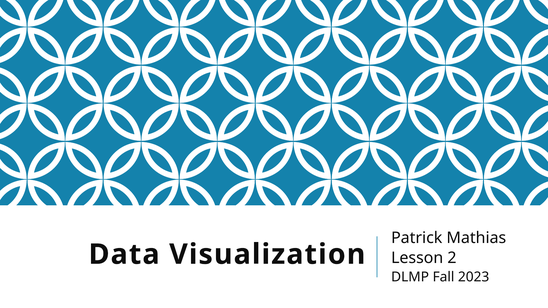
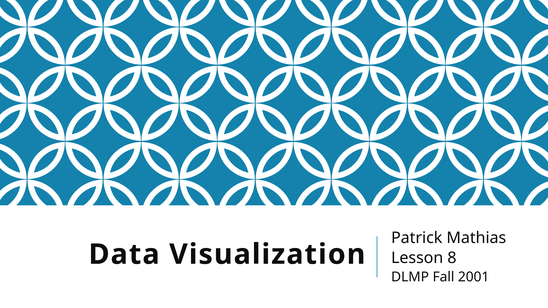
2: 2 -> 8 (452, 258)
2023: 2023 -> 2001 (474, 277)
